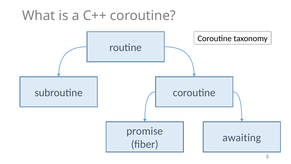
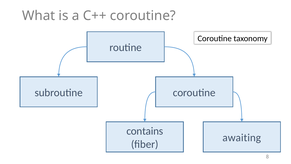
promise: promise -> contains (145, 131)
